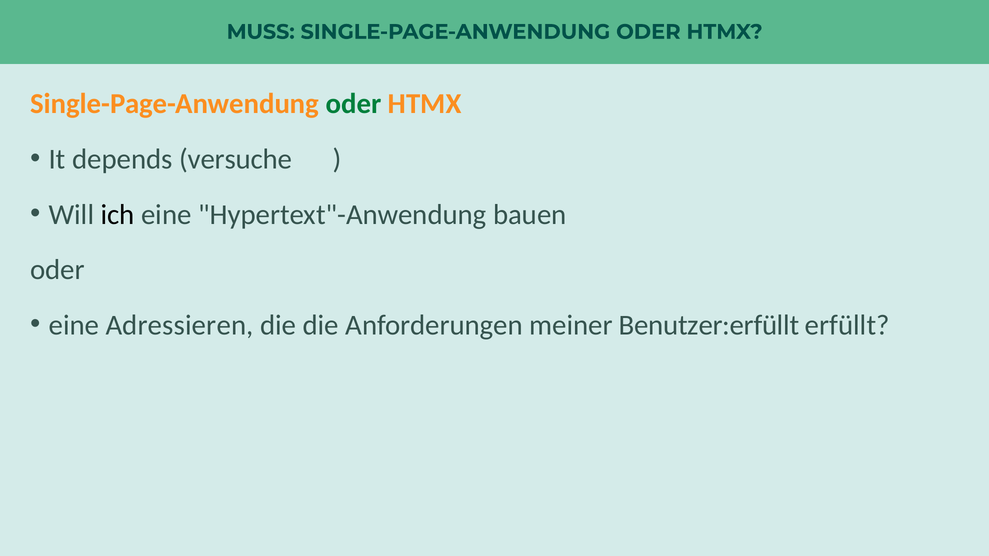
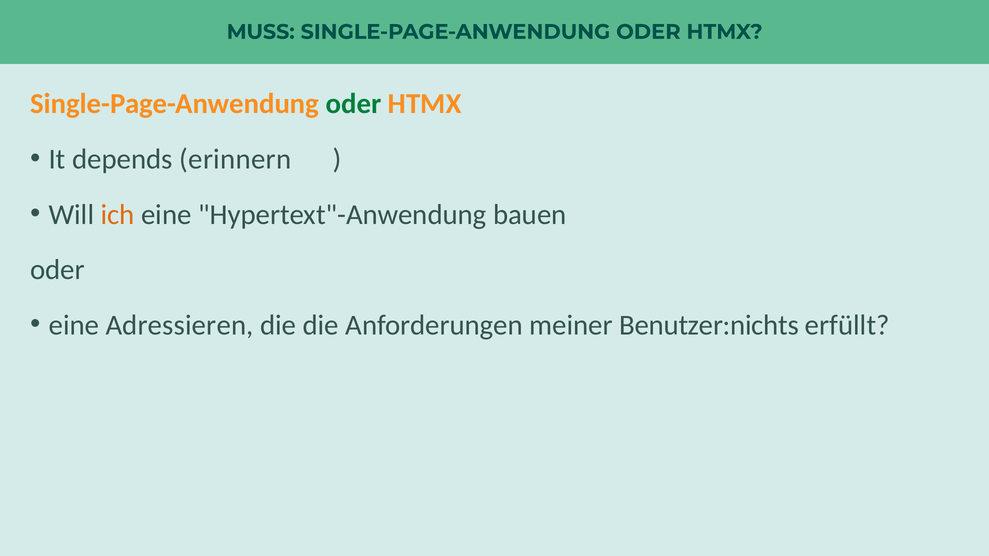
versuche: versuche -> erinnern (235, 159)
ich colour: black -> orange (118, 215)
Benutzer:erfüllt: Benutzer:erfüllt -> Benutzer:nichts (709, 325)
